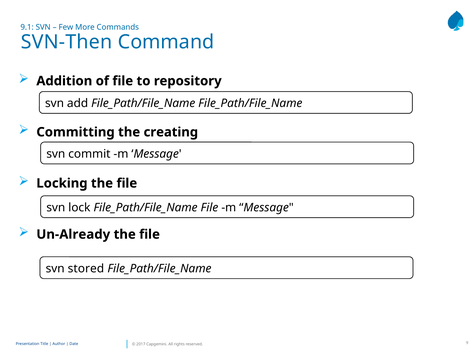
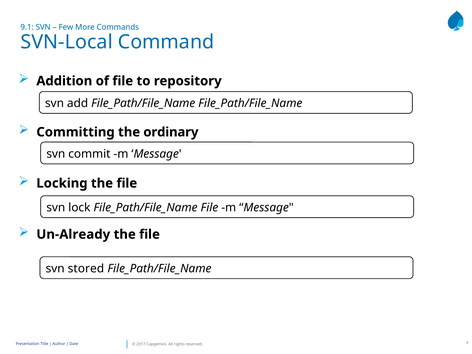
SVN-Then: SVN-Then -> SVN-Local (67, 42)
creating: creating -> ordinary (171, 132)
